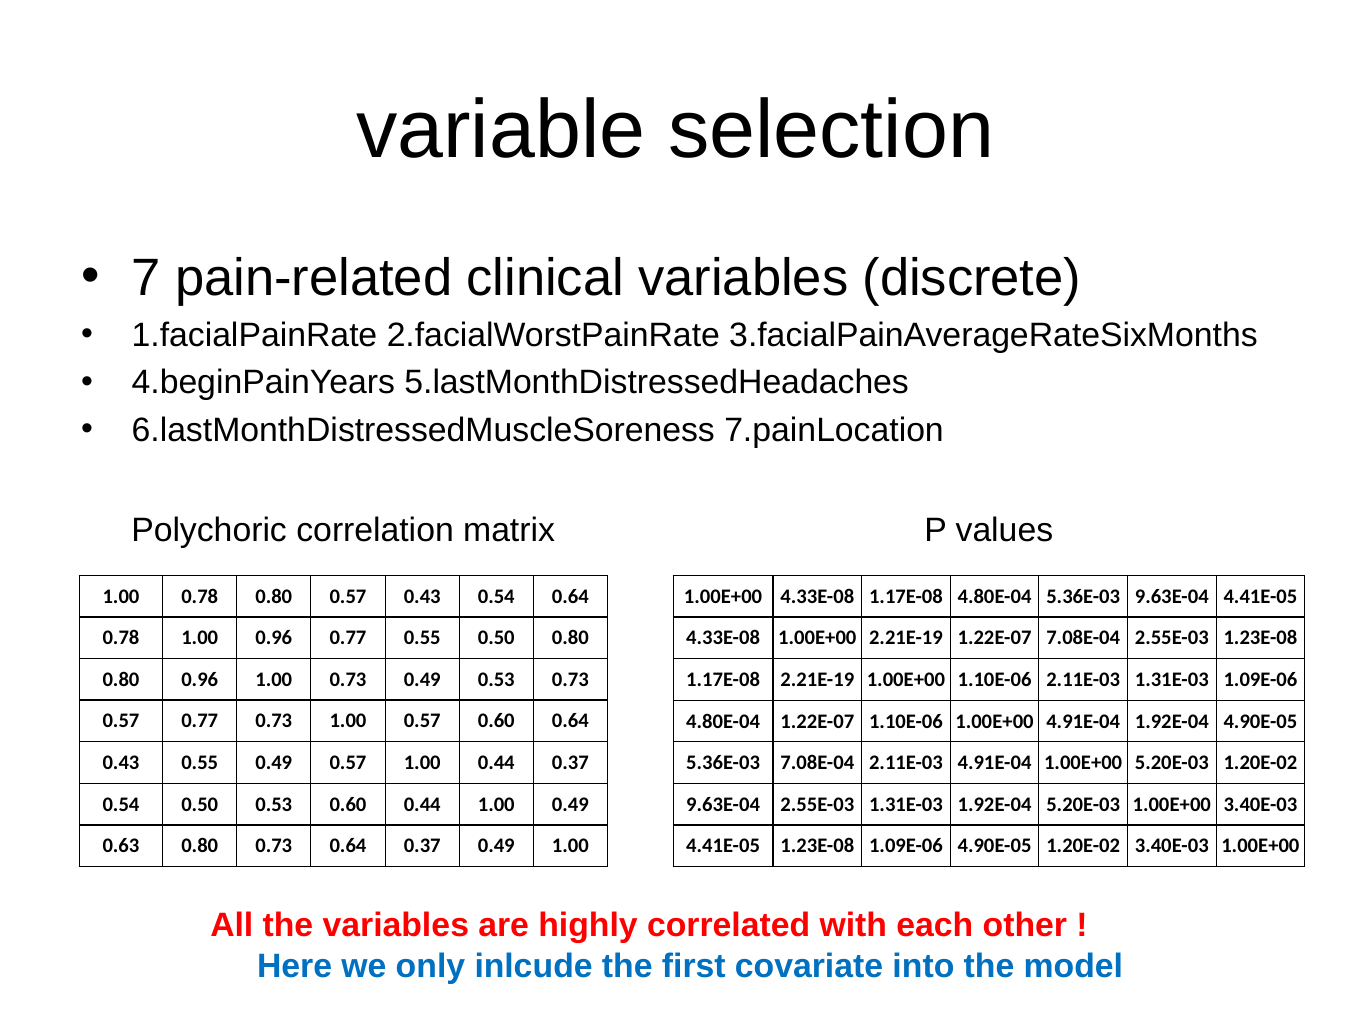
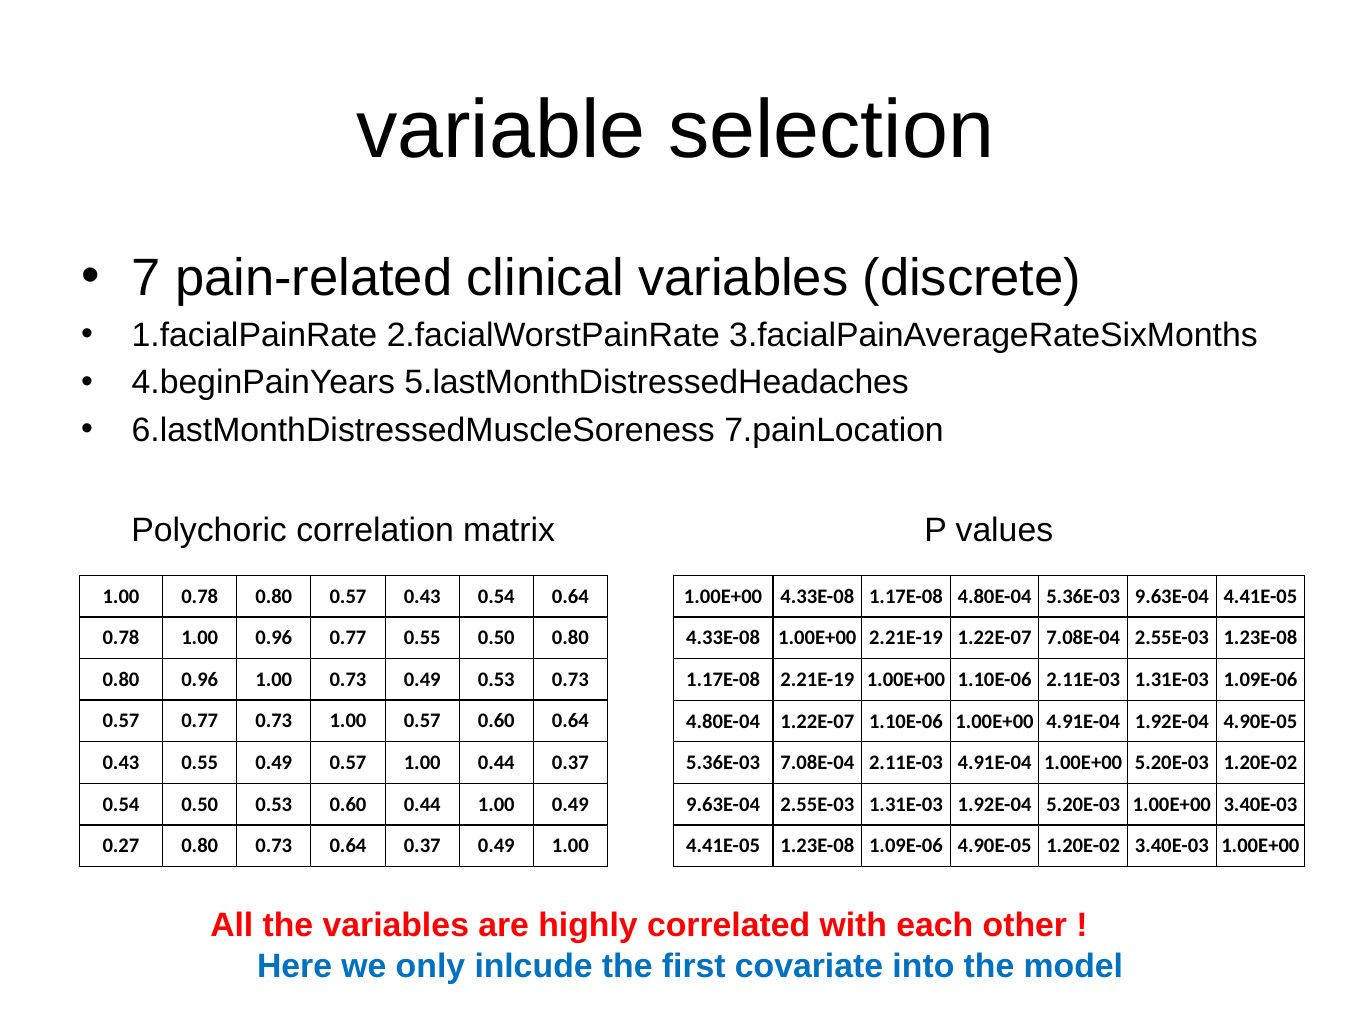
0.63: 0.63 -> 0.27 (121, 846)
